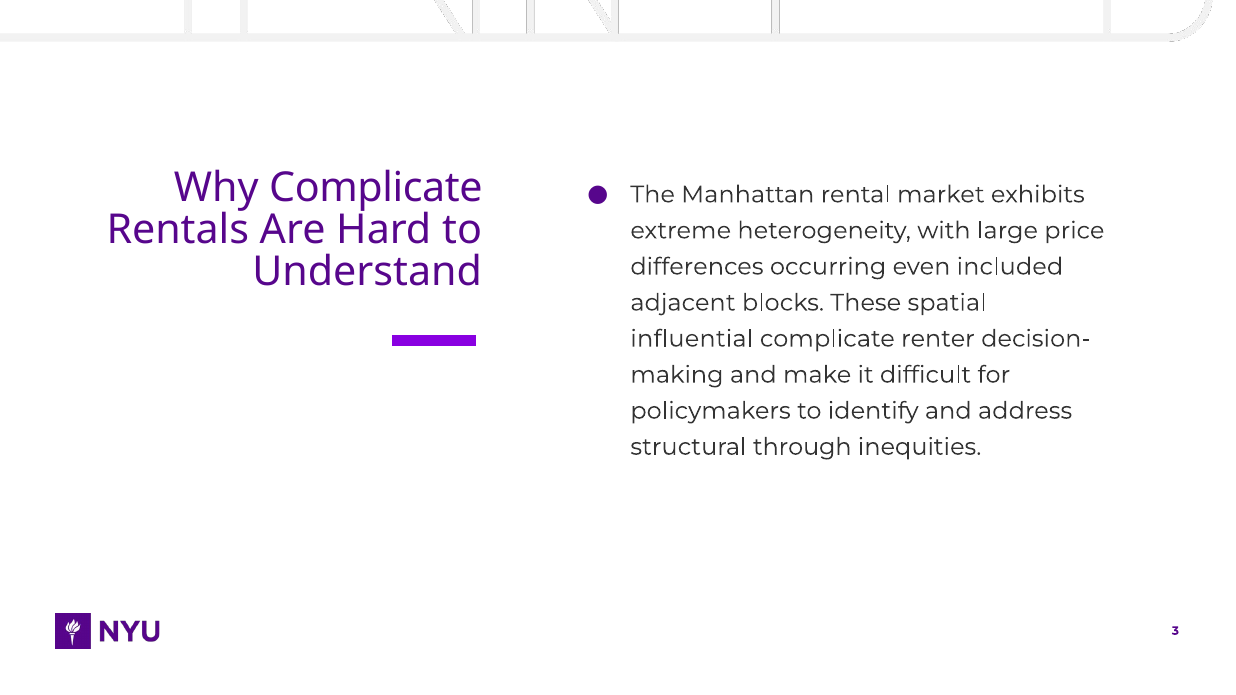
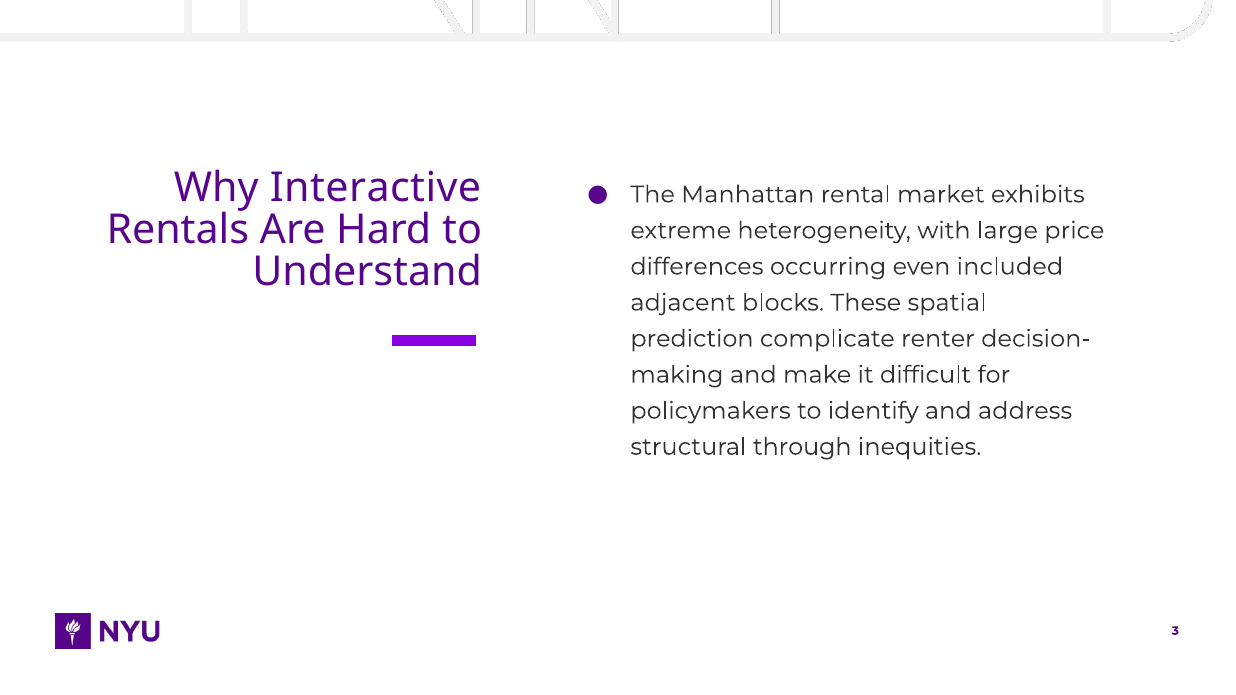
Why Complicate: Complicate -> Interactive (376, 188)
influential: influential -> prediction (692, 339)
